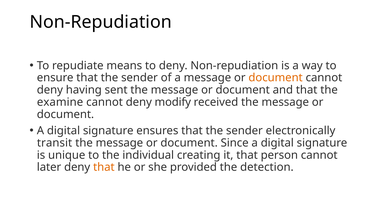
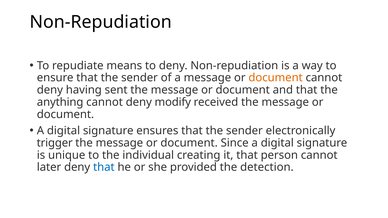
examine: examine -> anything (60, 102)
transit: transit -> trigger (55, 143)
that colour: orange -> blue (104, 167)
